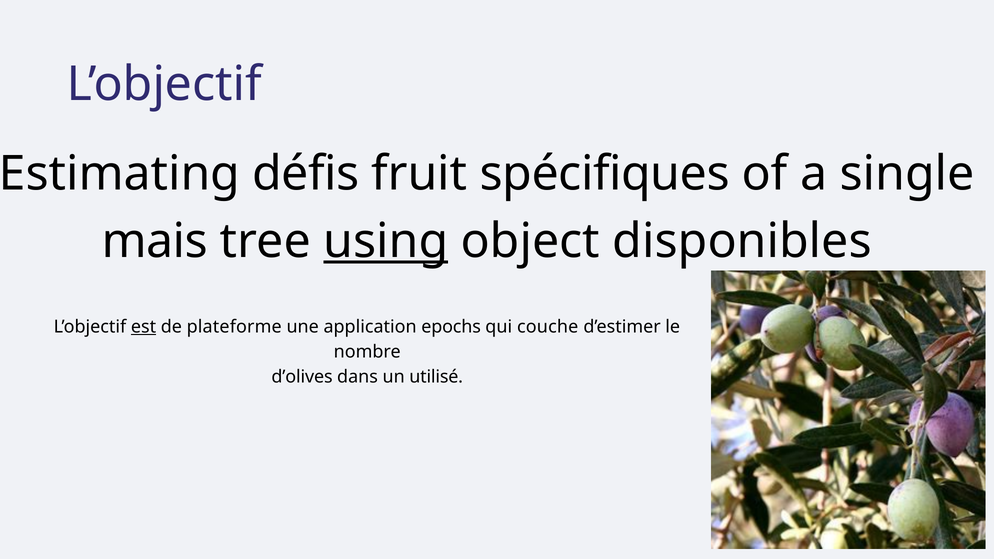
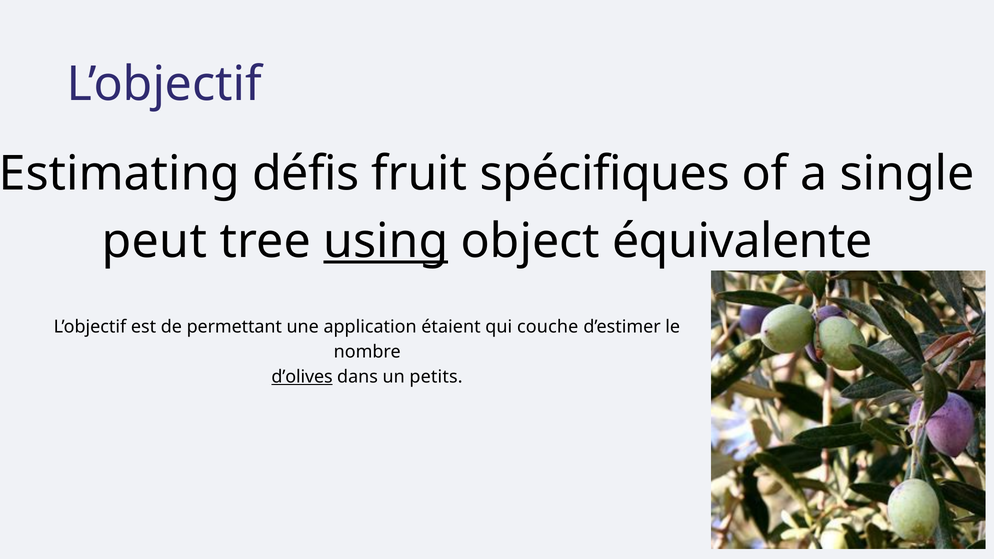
mais: mais -> peut (154, 241)
disponibles: disponibles -> équivalente (742, 241)
est underline: present -> none (143, 327)
plateforme: plateforme -> permettant (234, 327)
epochs: epochs -> étaient (451, 327)
d’olives underline: none -> present (302, 377)
utilisé: utilisé -> petits (436, 377)
